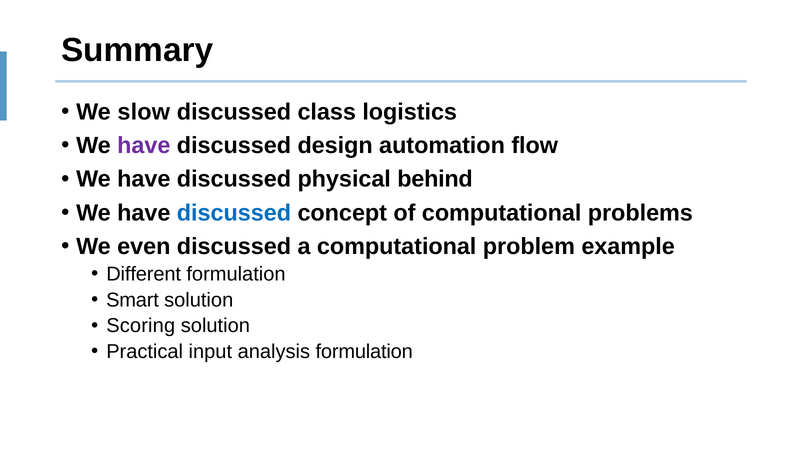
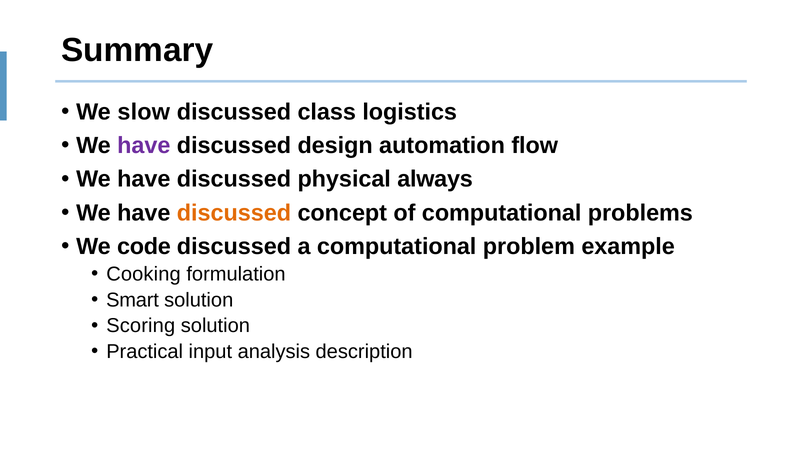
behind: behind -> always (435, 179)
discussed colour: blue -> orange (234, 213)
even: even -> code (144, 247)
Different: Different -> Cooking (143, 274)
analysis formulation: formulation -> description (364, 352)
